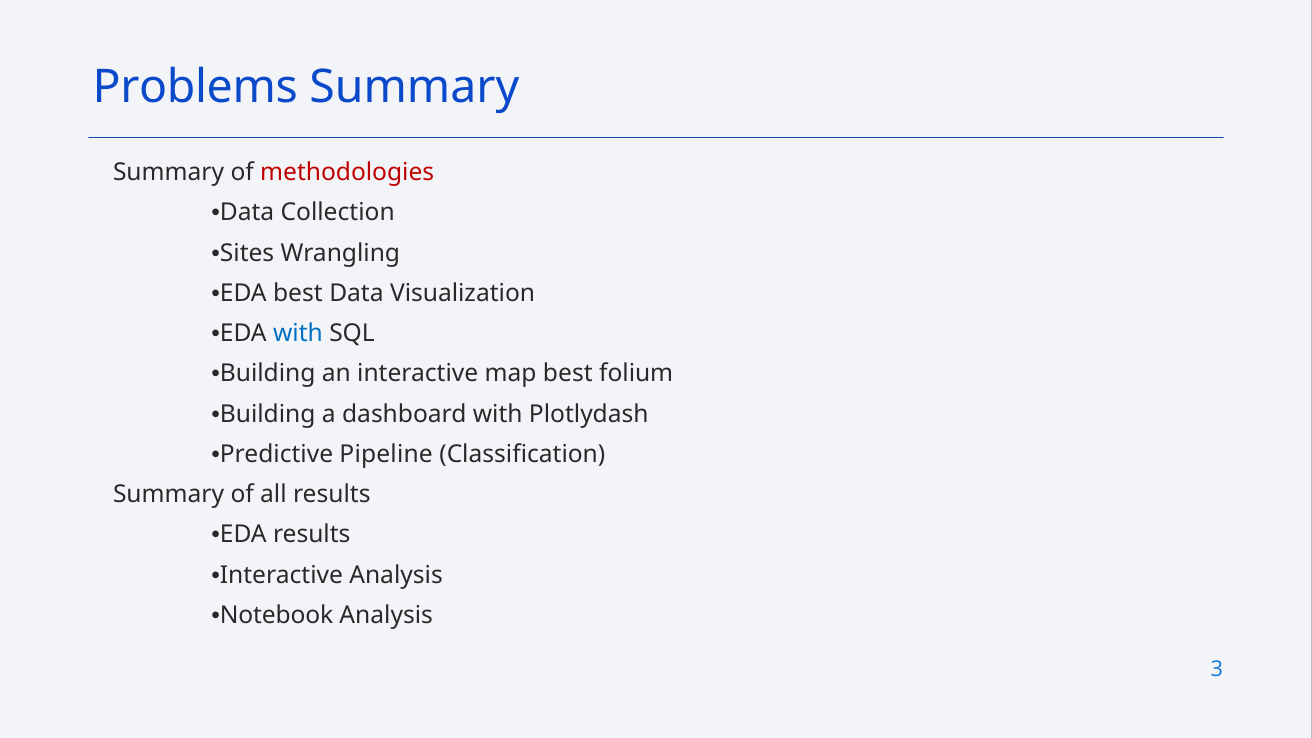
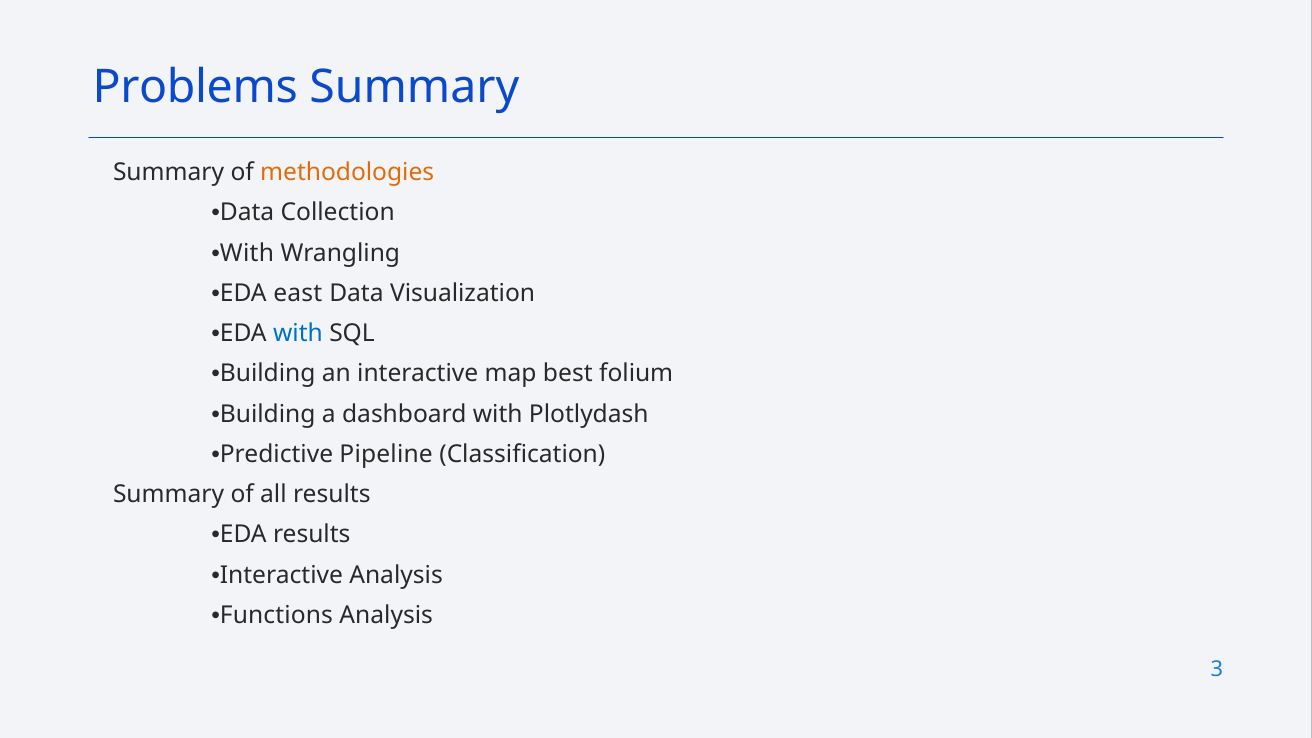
methodologies colour: red -> orange (347, 173)
Sites: Sites -> With (247, 253)
EDA best: best -> east (298, 293)
Notebook: Notebook -> Functions (276, 615)
